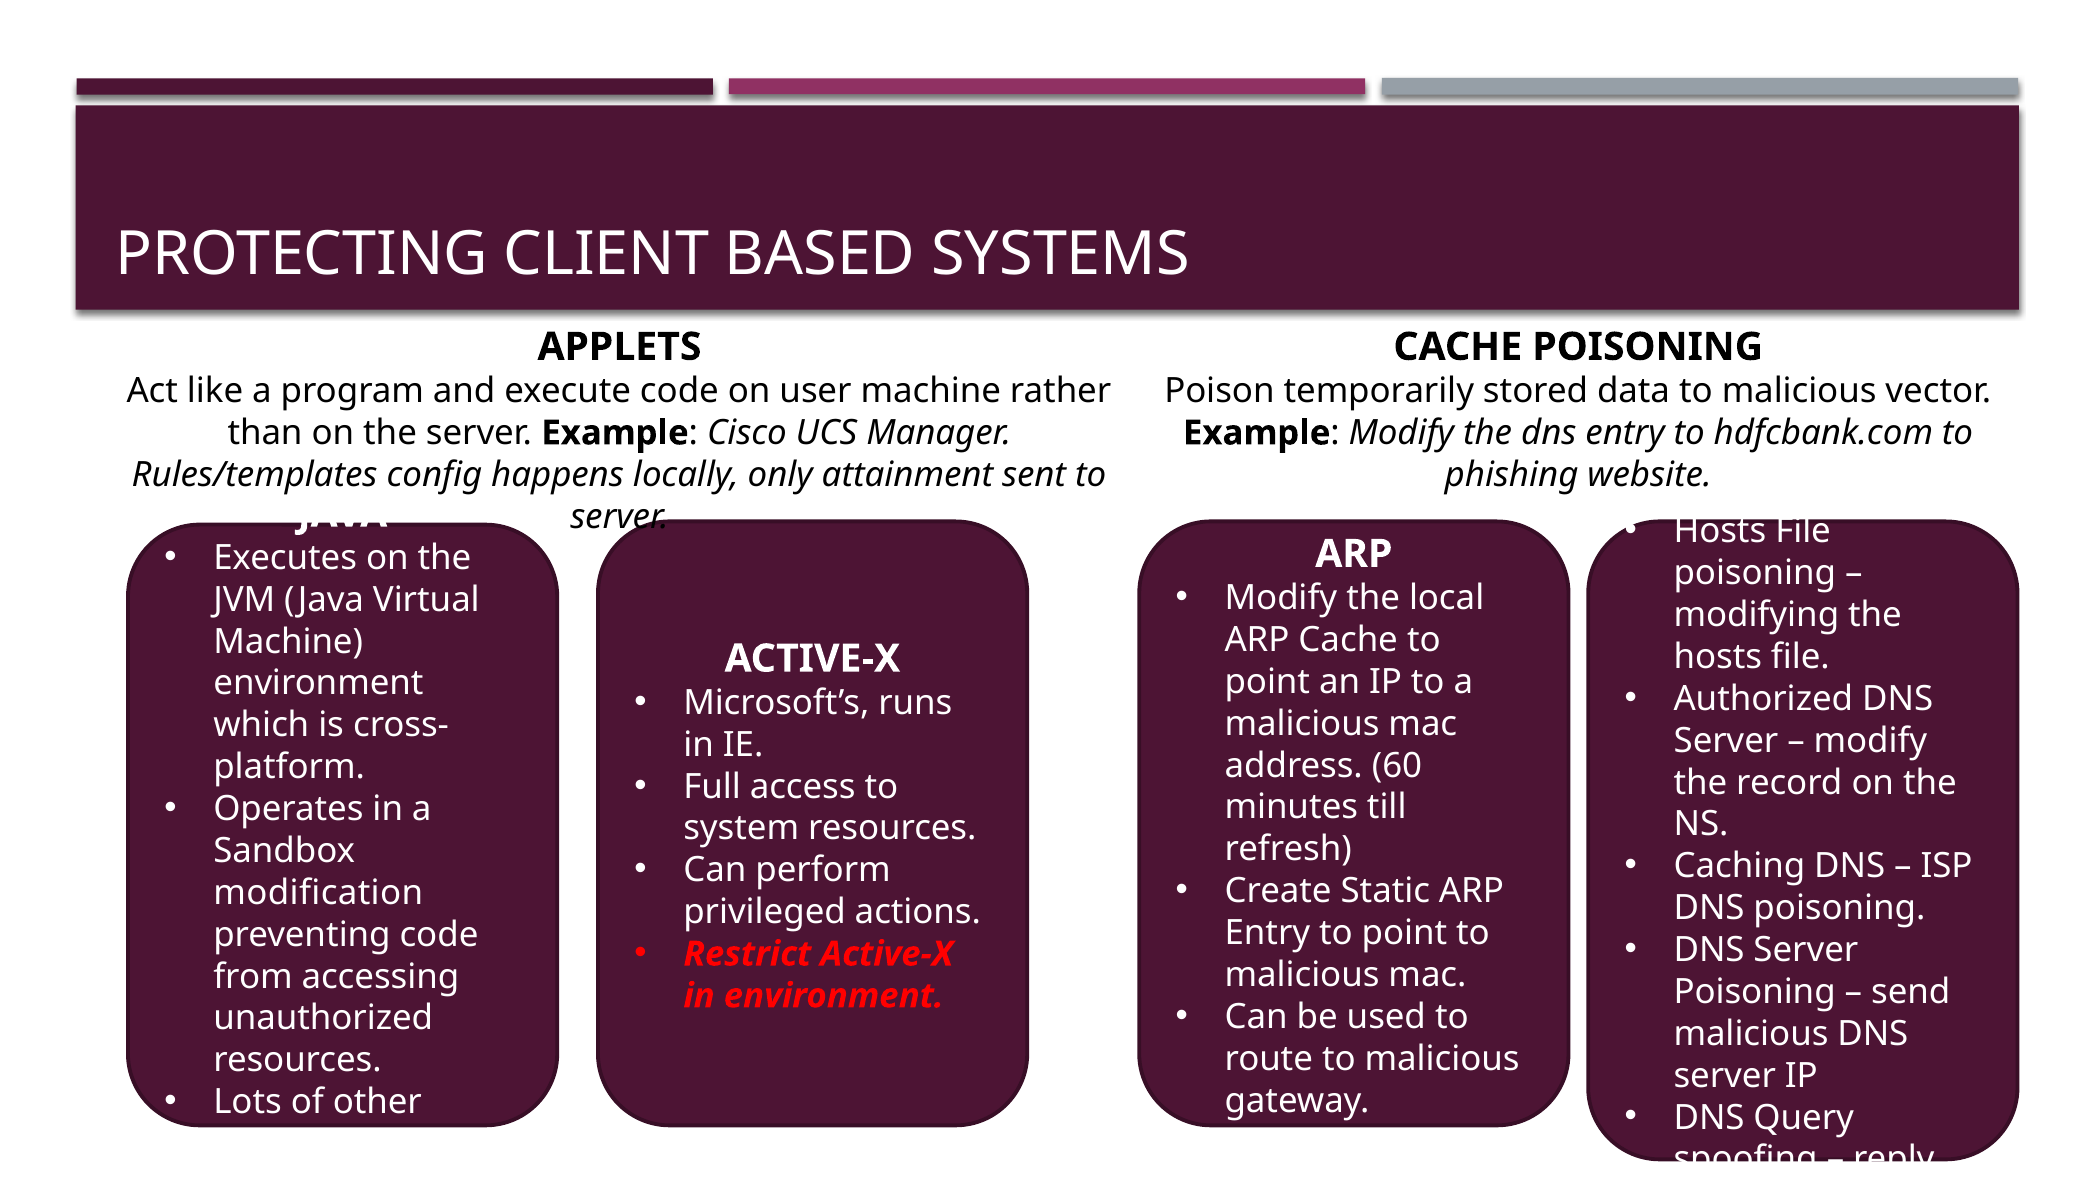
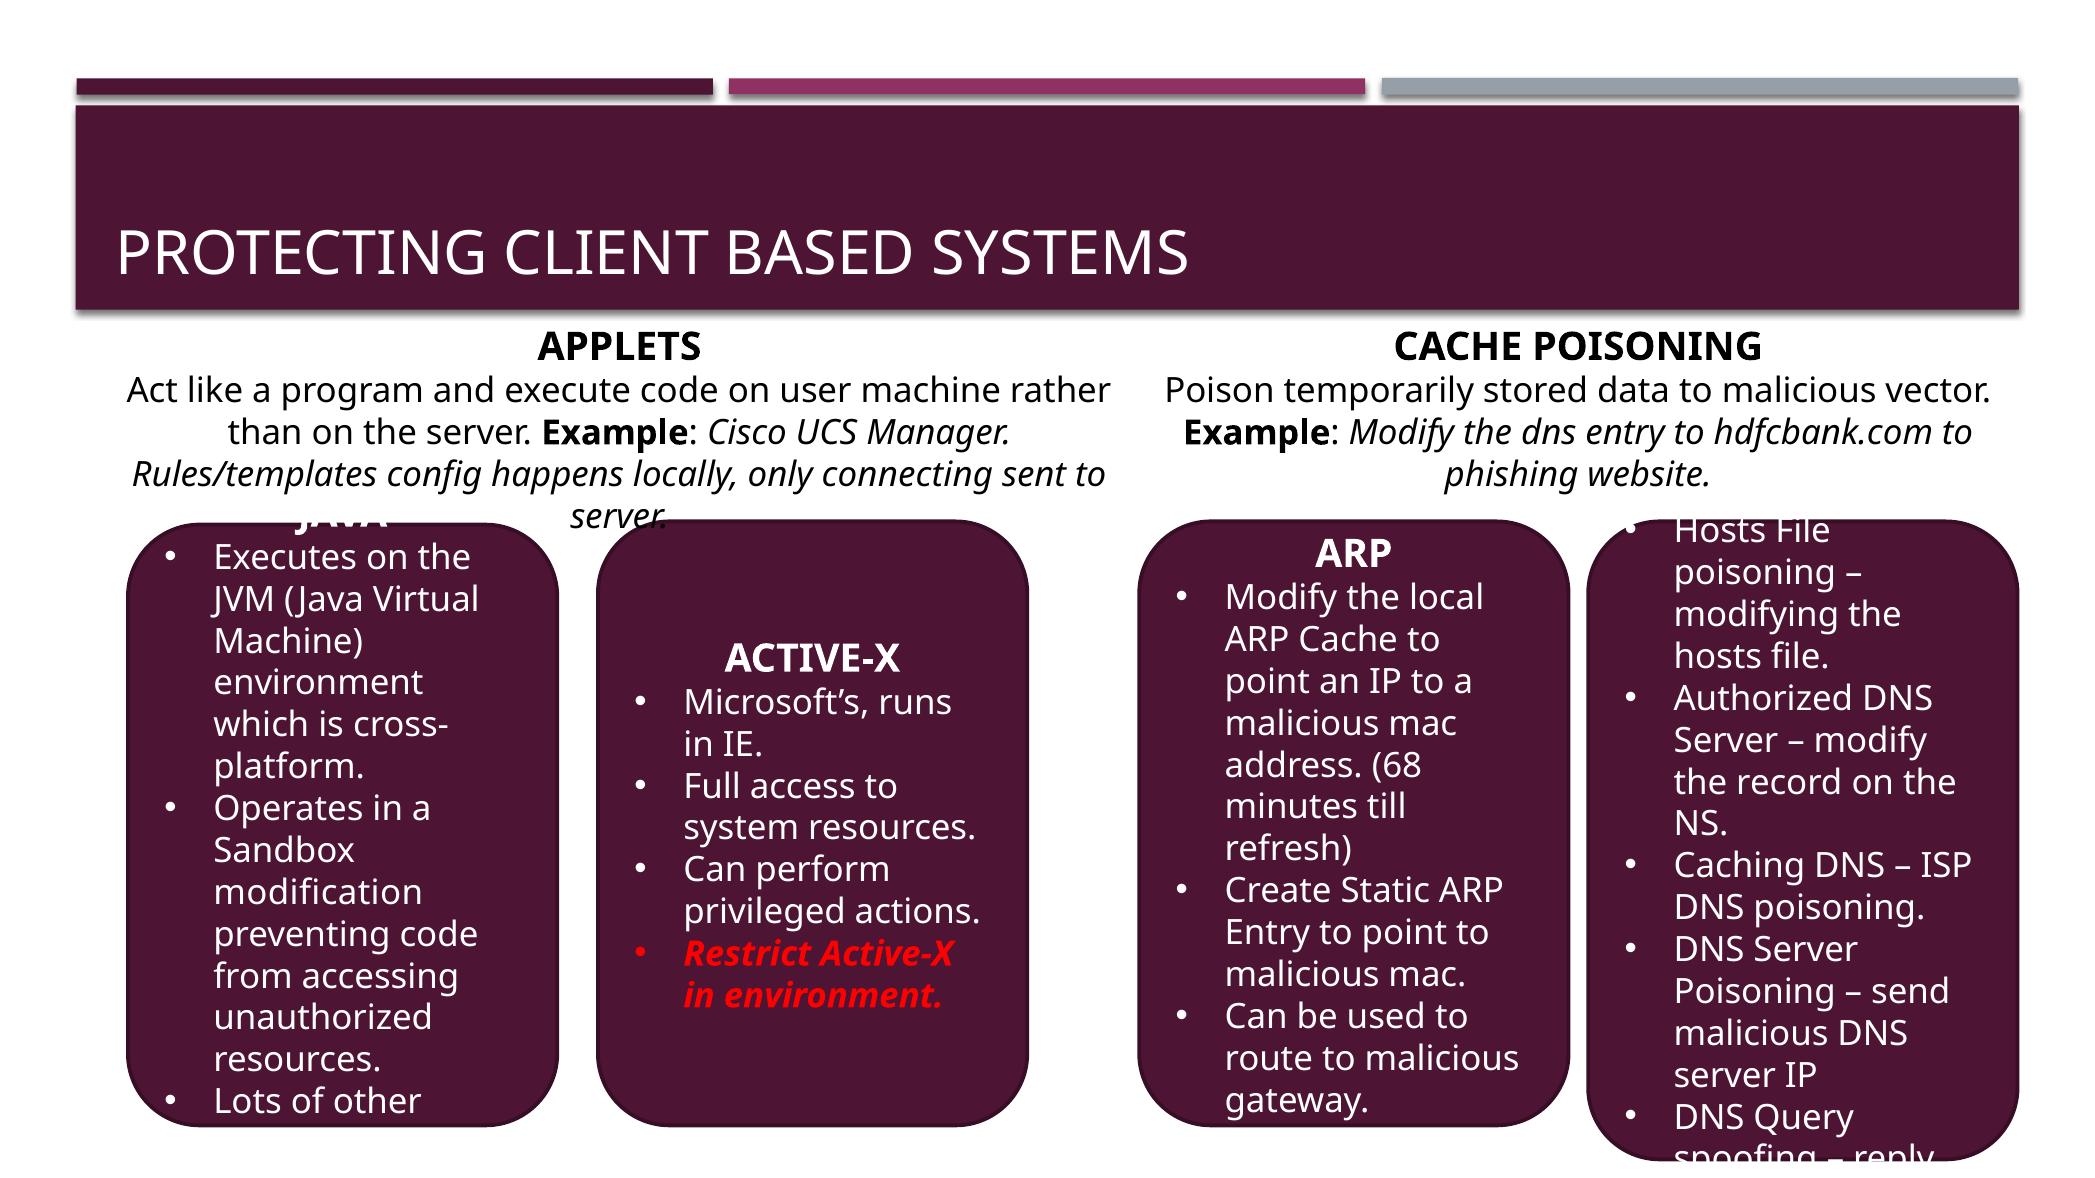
attainment: attainment -> connecting (907, 475)
60: 60 -> 68 (1397, 766)
